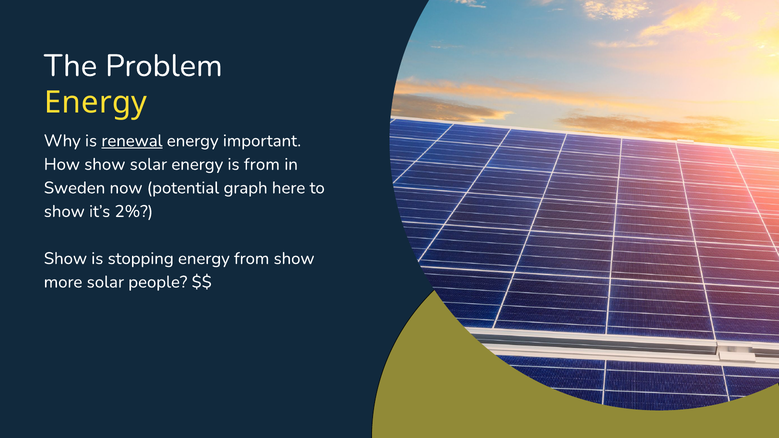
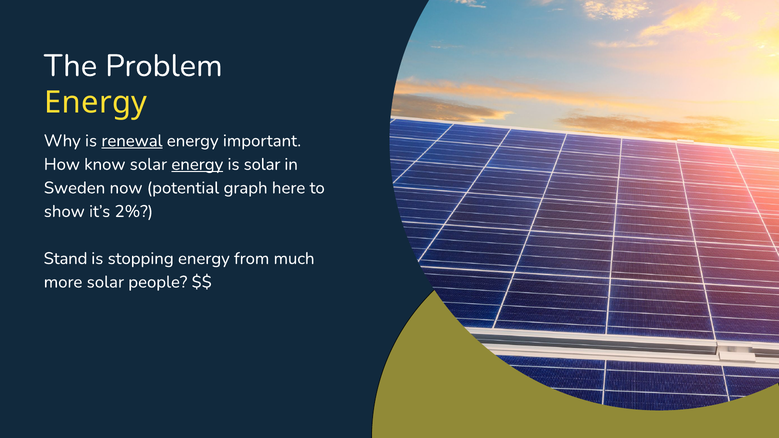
How show: show -> know (105, 164)
energy underline: none -> present (197, 164)
is from: from -> solar (262, 164)
Show: Show -> Stand (65, 259)
from show: show -> much (294, 259)
